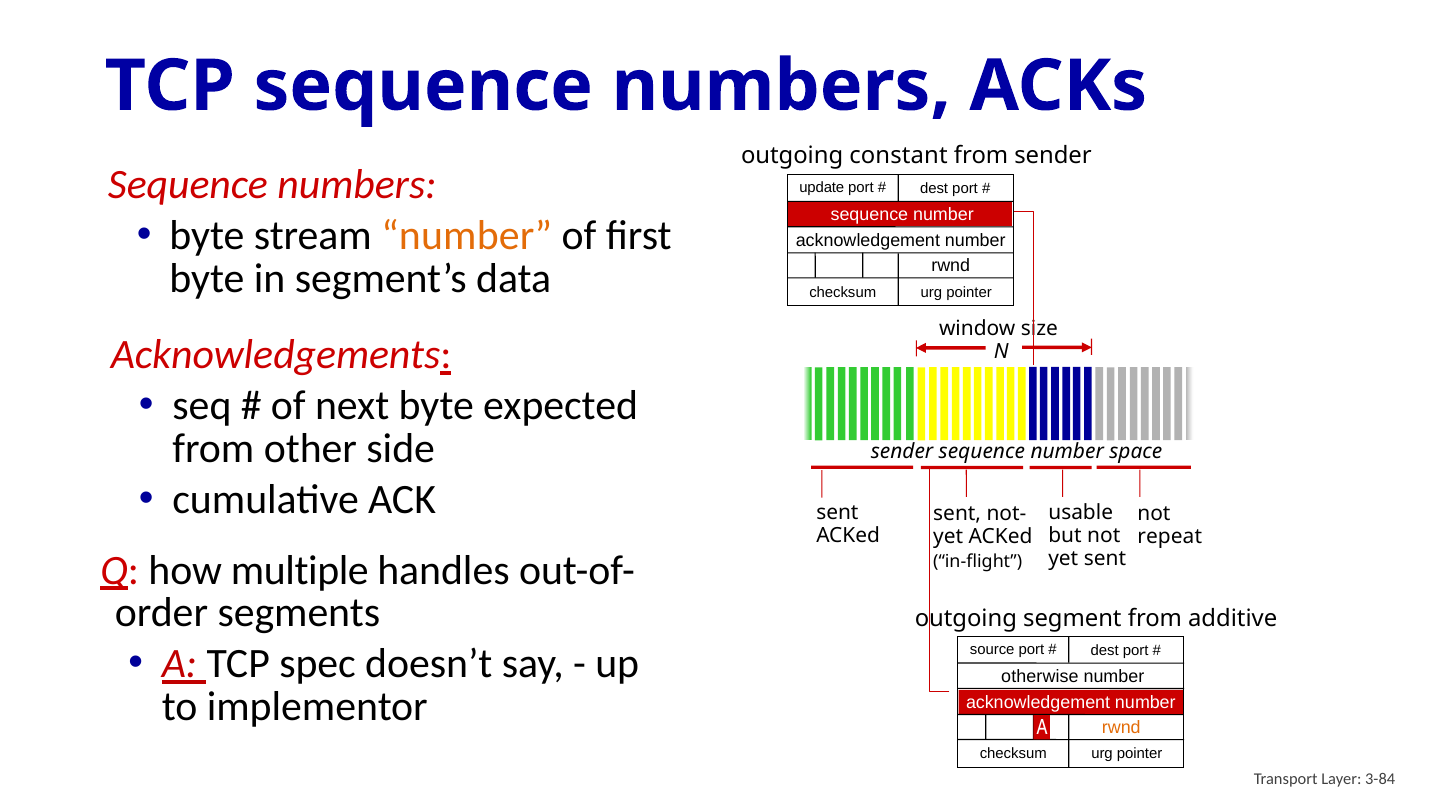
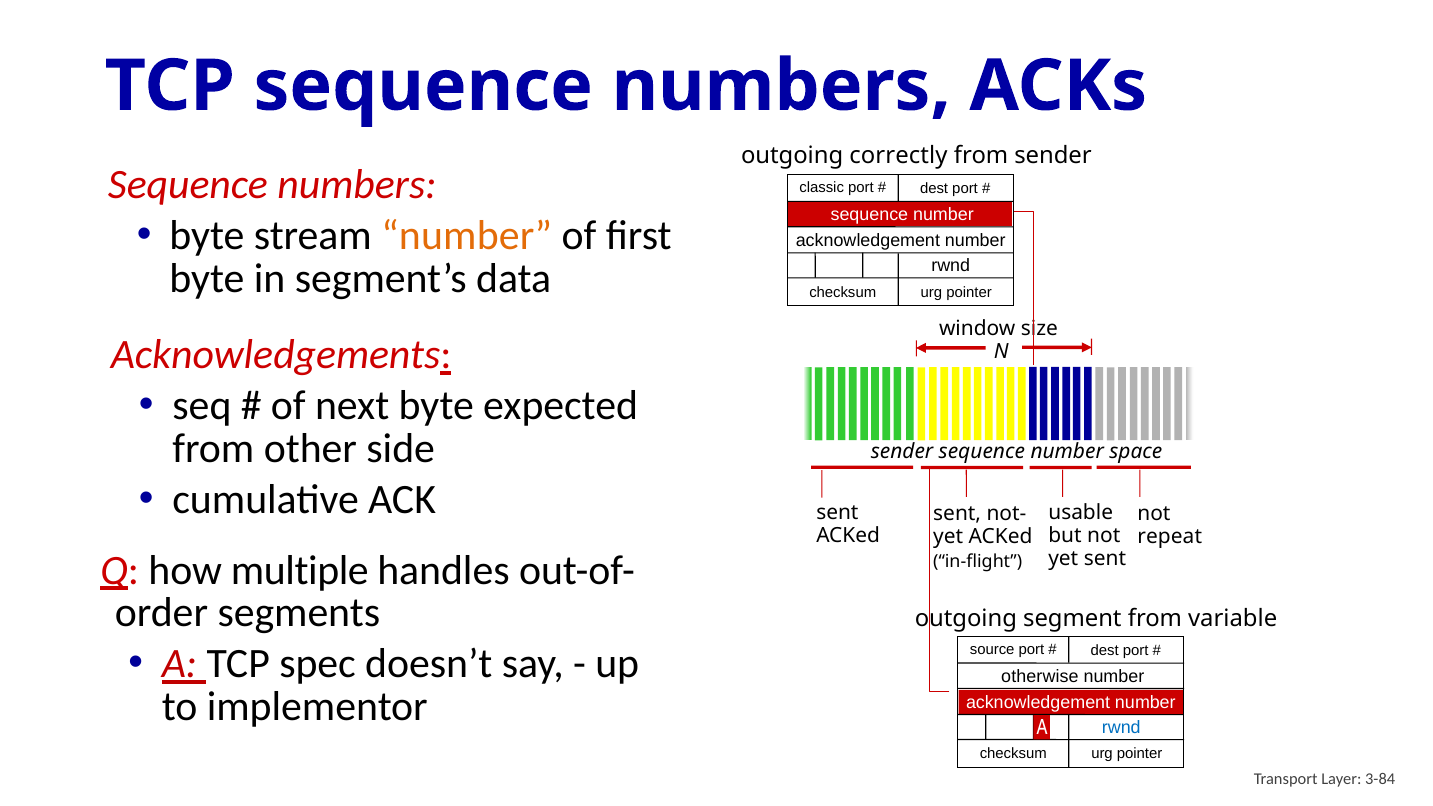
constant: constant -> correctly (898, 155)
update: update -> classic (822, 188)
additive: additive -> variable (1233, 619)
rwnd colour: orange -> blue (1121, 727)
